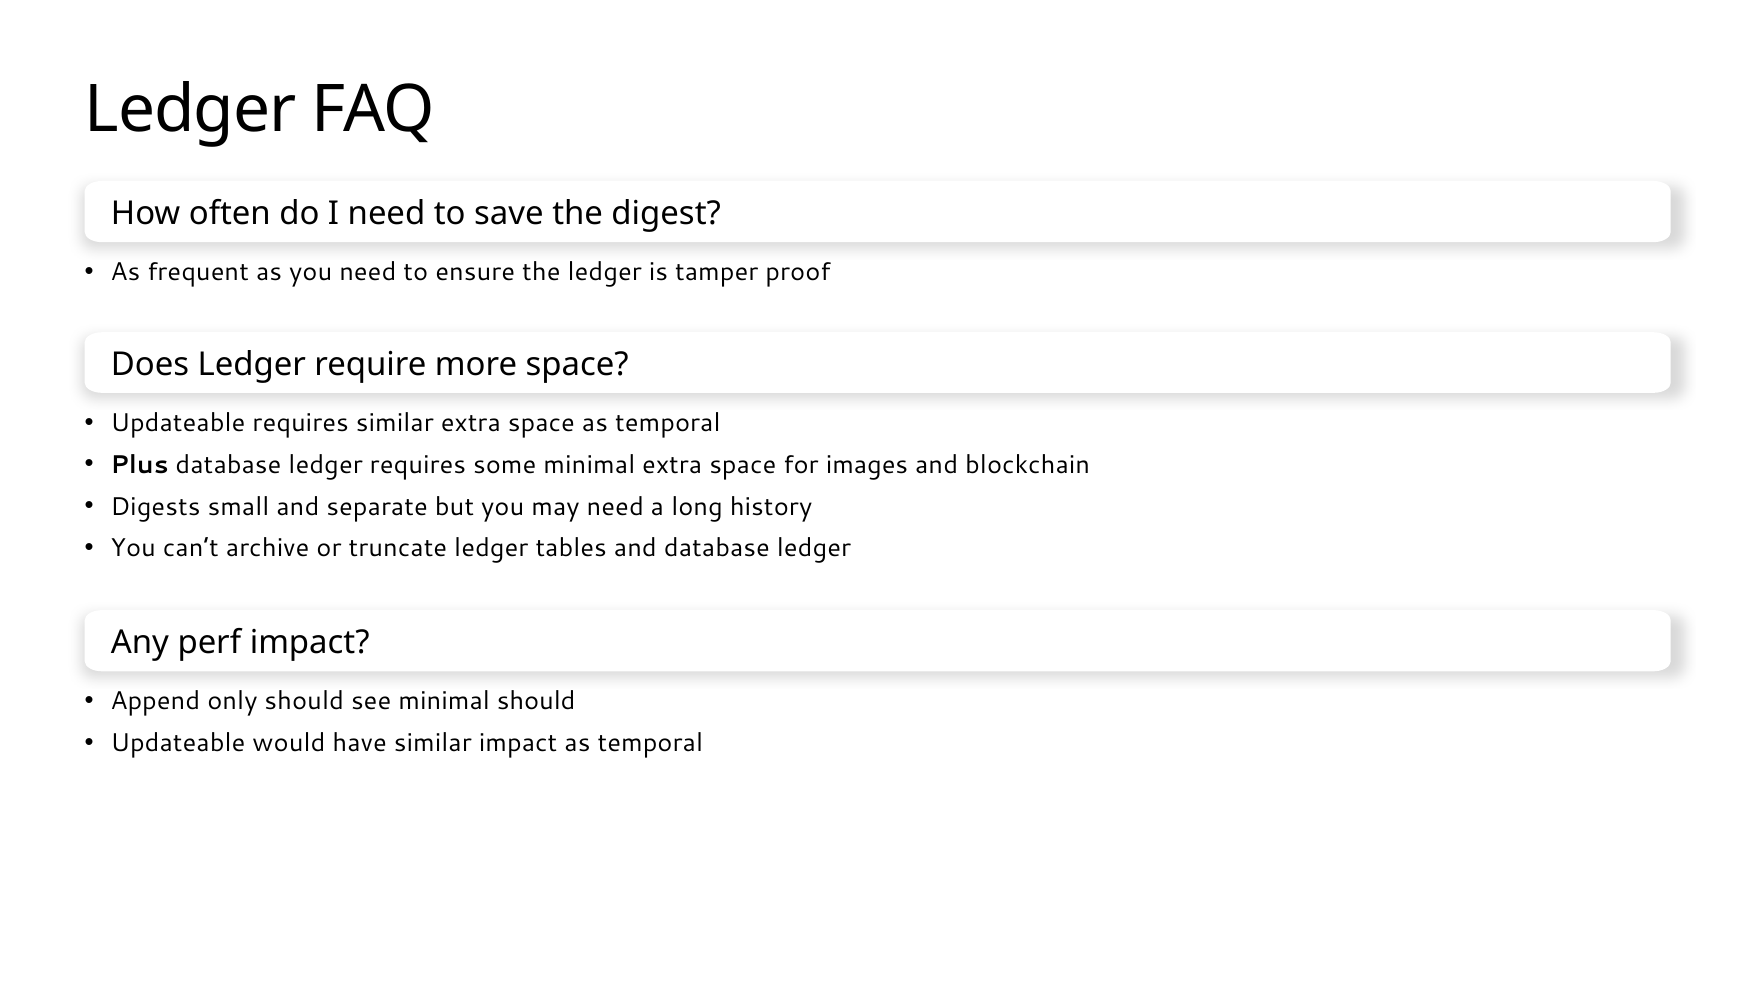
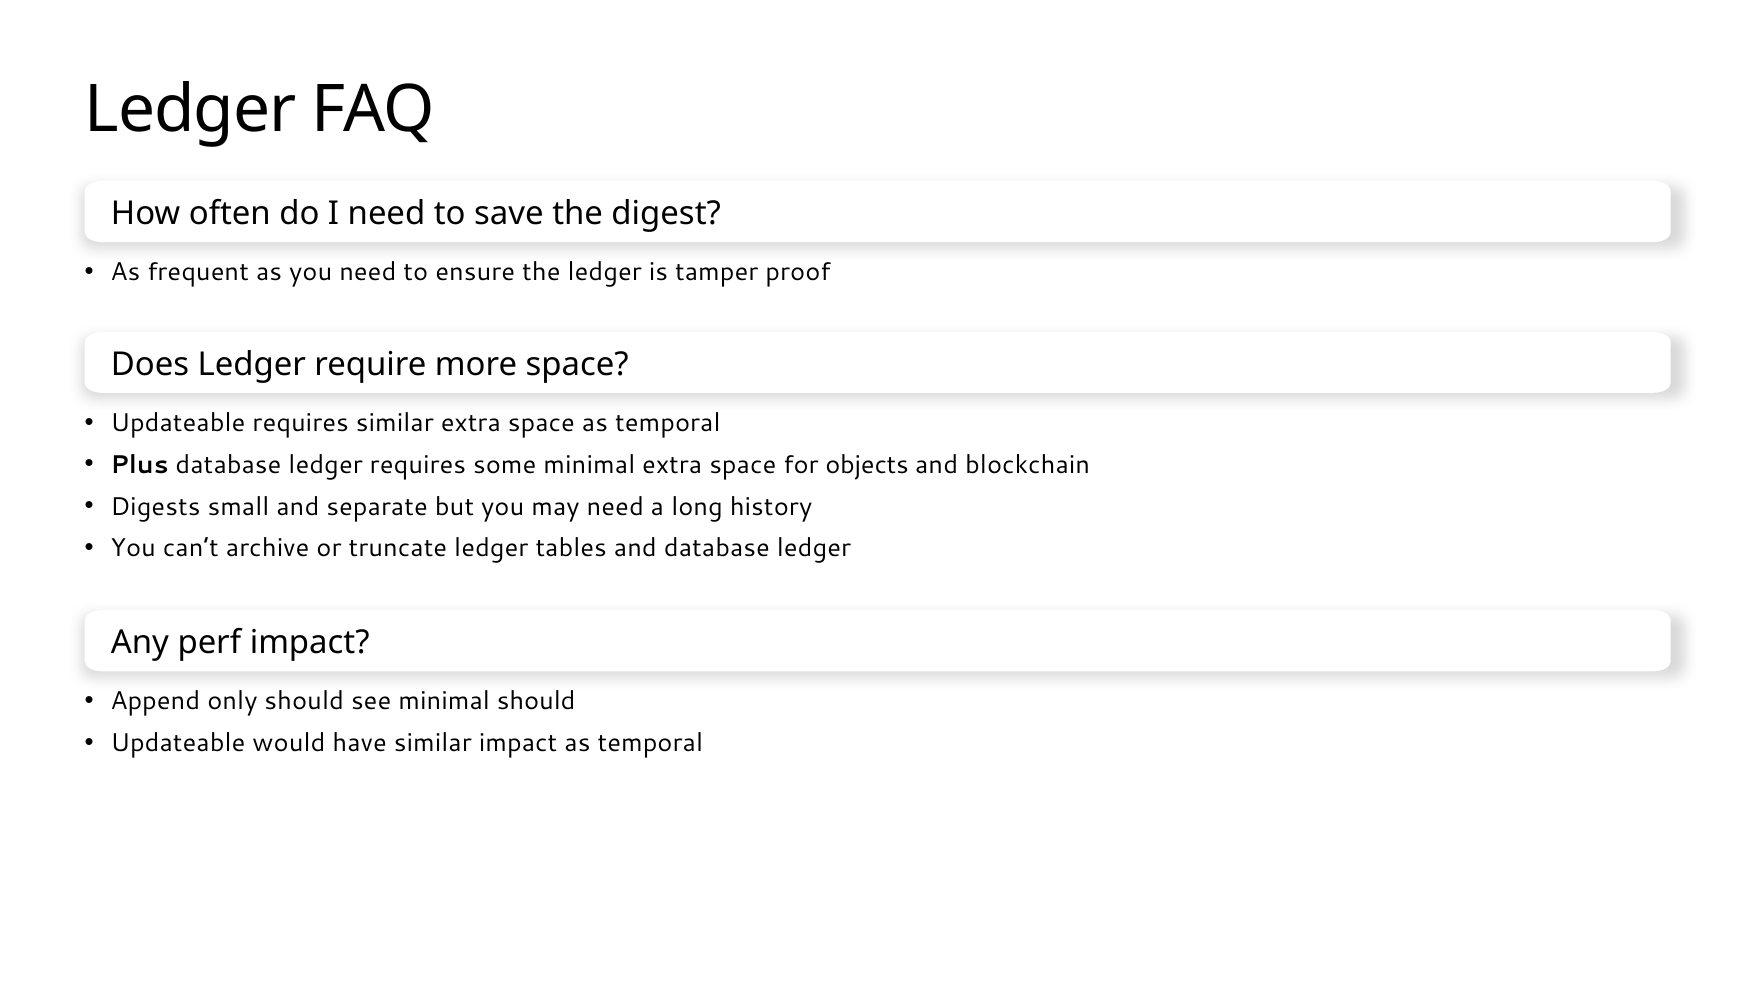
images: images -> objects (867, 465)
